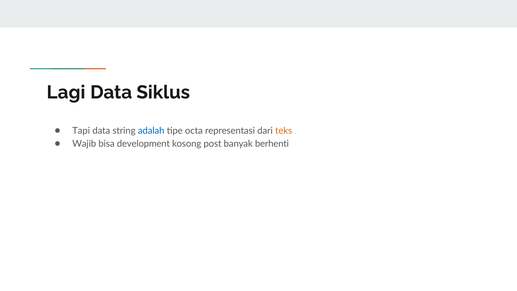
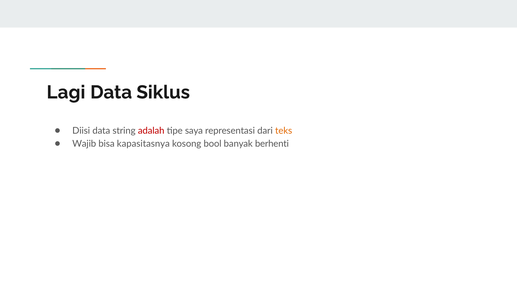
Tapi: Tapi -> Diisi (81, 131)
adalah colour: blue -> red (151, 131)
octa: octa -> saya (194, 131)
development: development -> kapasitasnya (143, 144)
post: post -> bool (213, 144)
